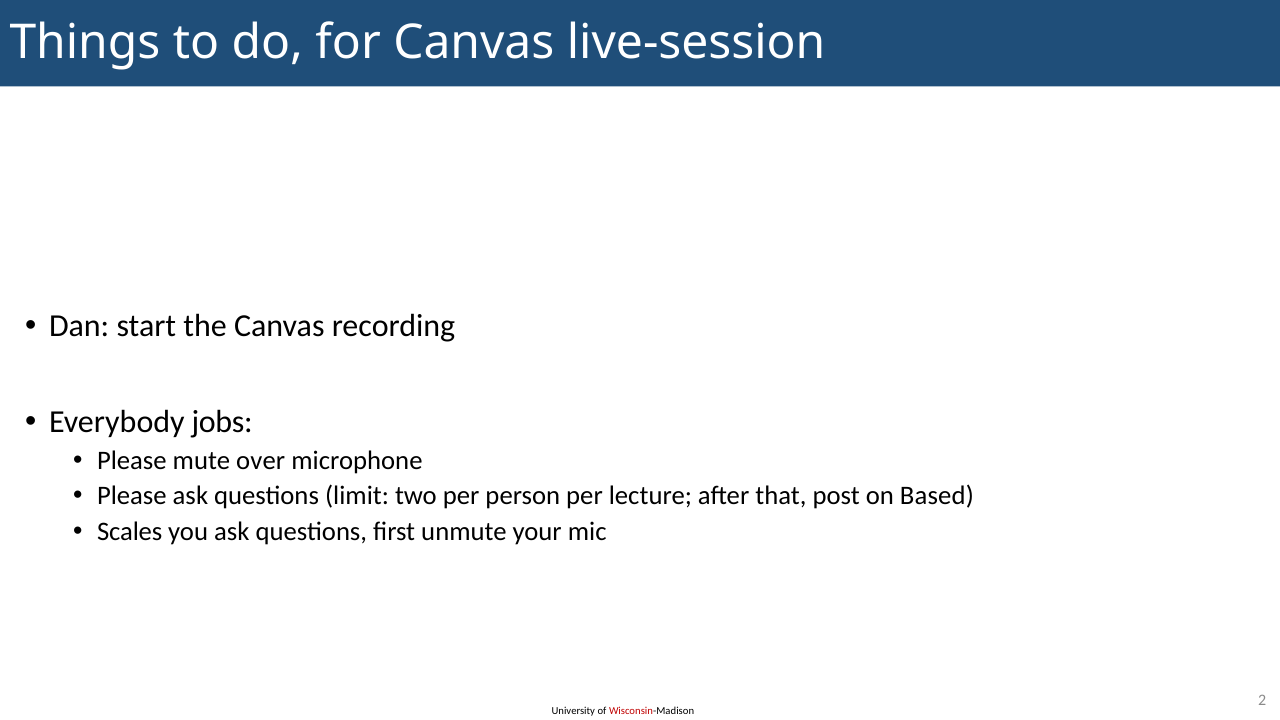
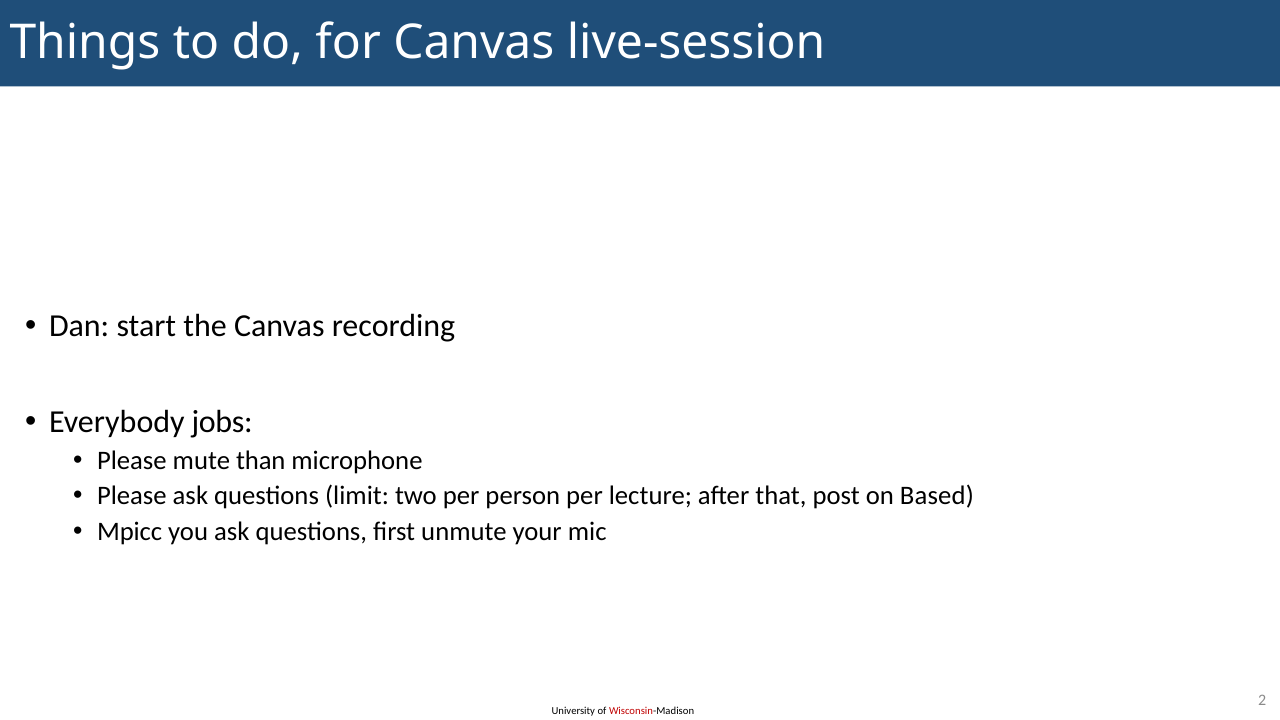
over: over -> than (261, 460)
Scales: Scales -> Mpicc (130, 531)
